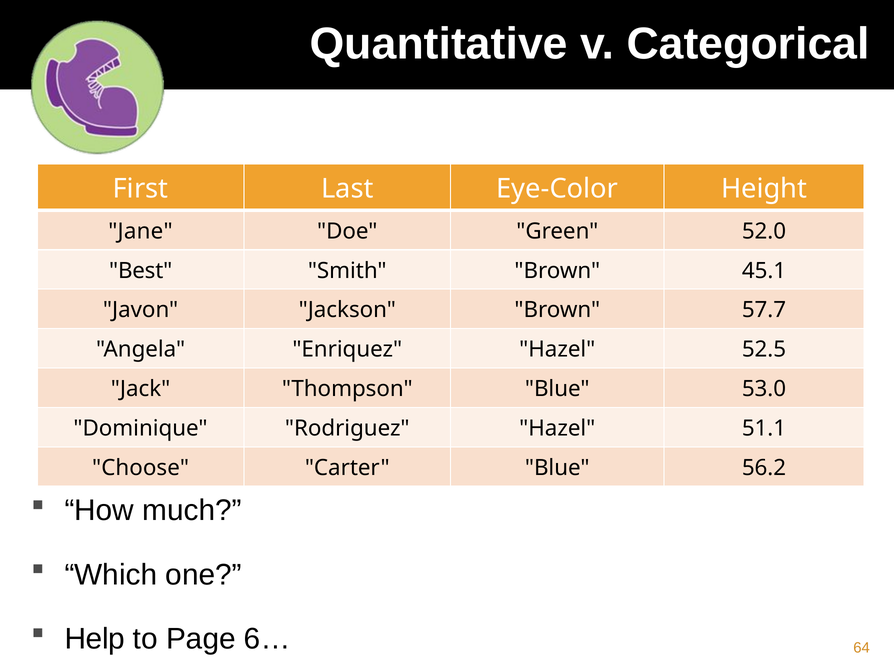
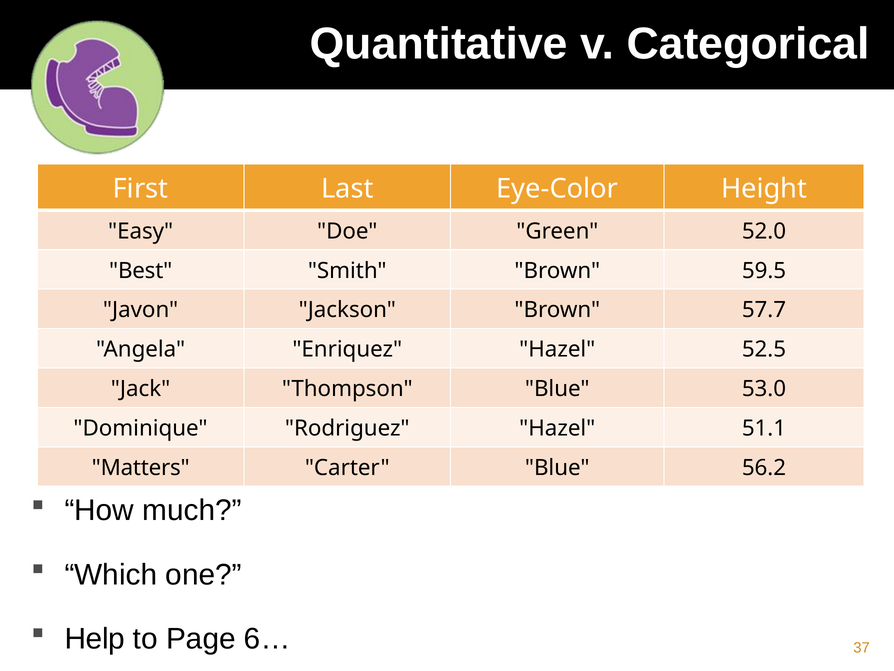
Jane: Jane -> Easy (141, 231)
45.1: 45.1 -> 59.5 (764, 270)
Choose: Choose -> Matters (141, 467)
64: 64 -> 37 (862, 647)
